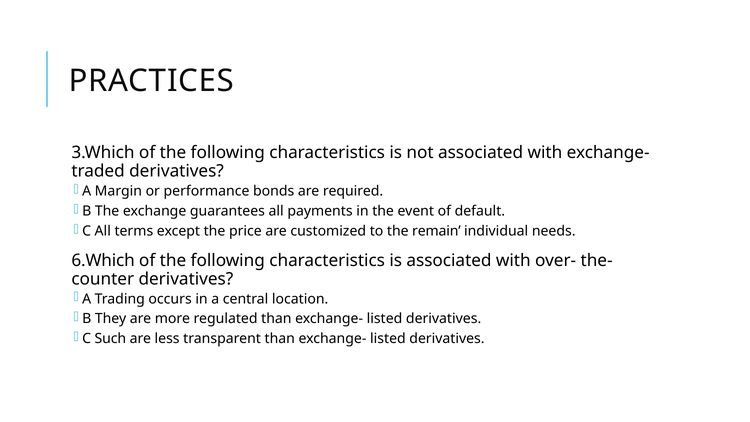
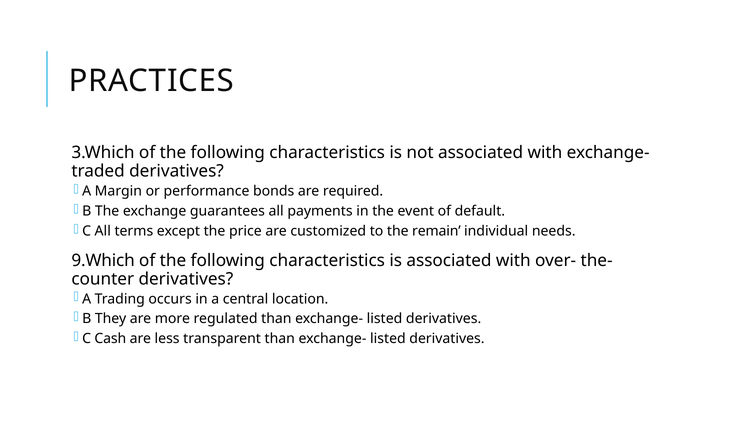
6.Which: 6.Which -> 9.Which (103, 260)
Such: Such -> Cash (110, 339)
